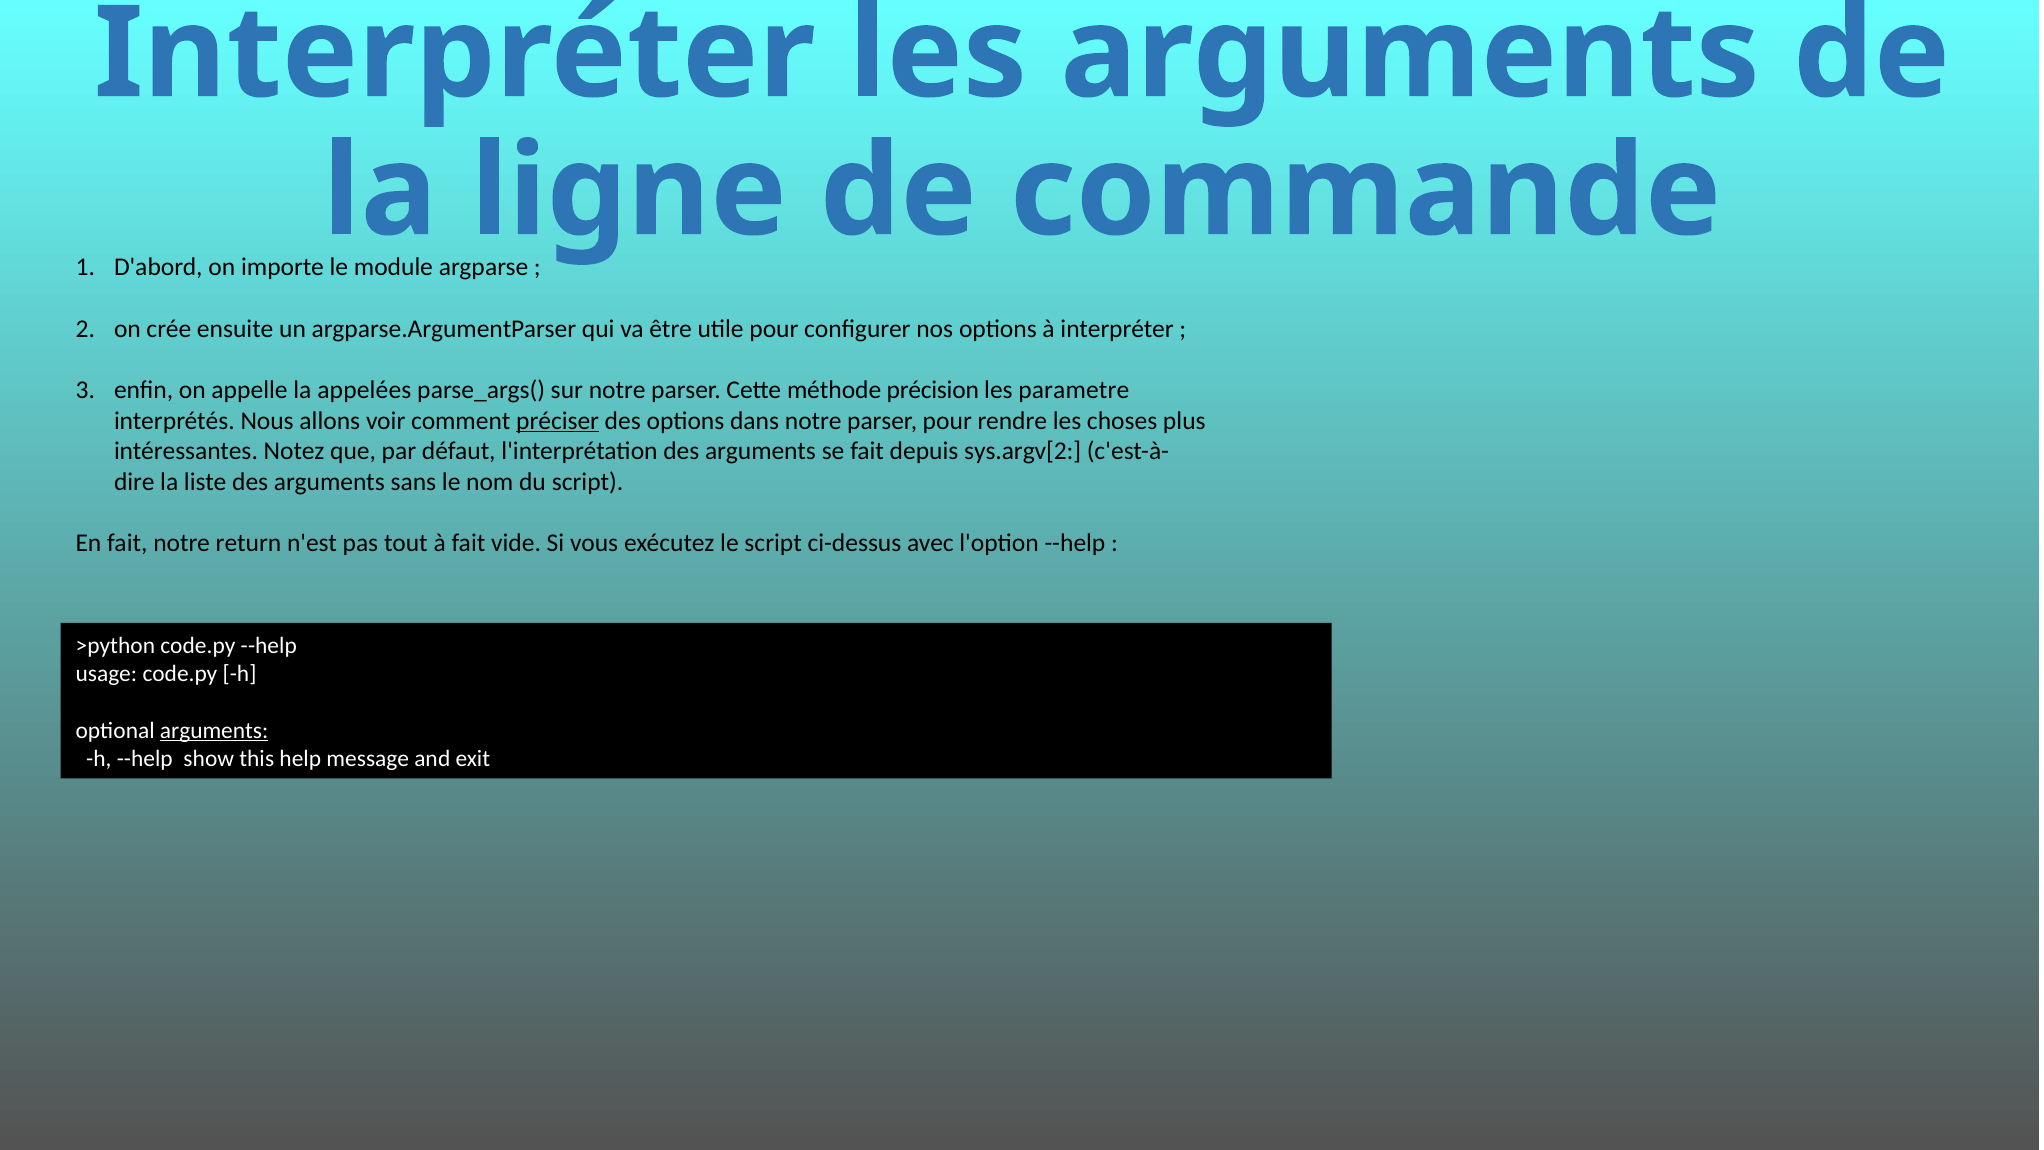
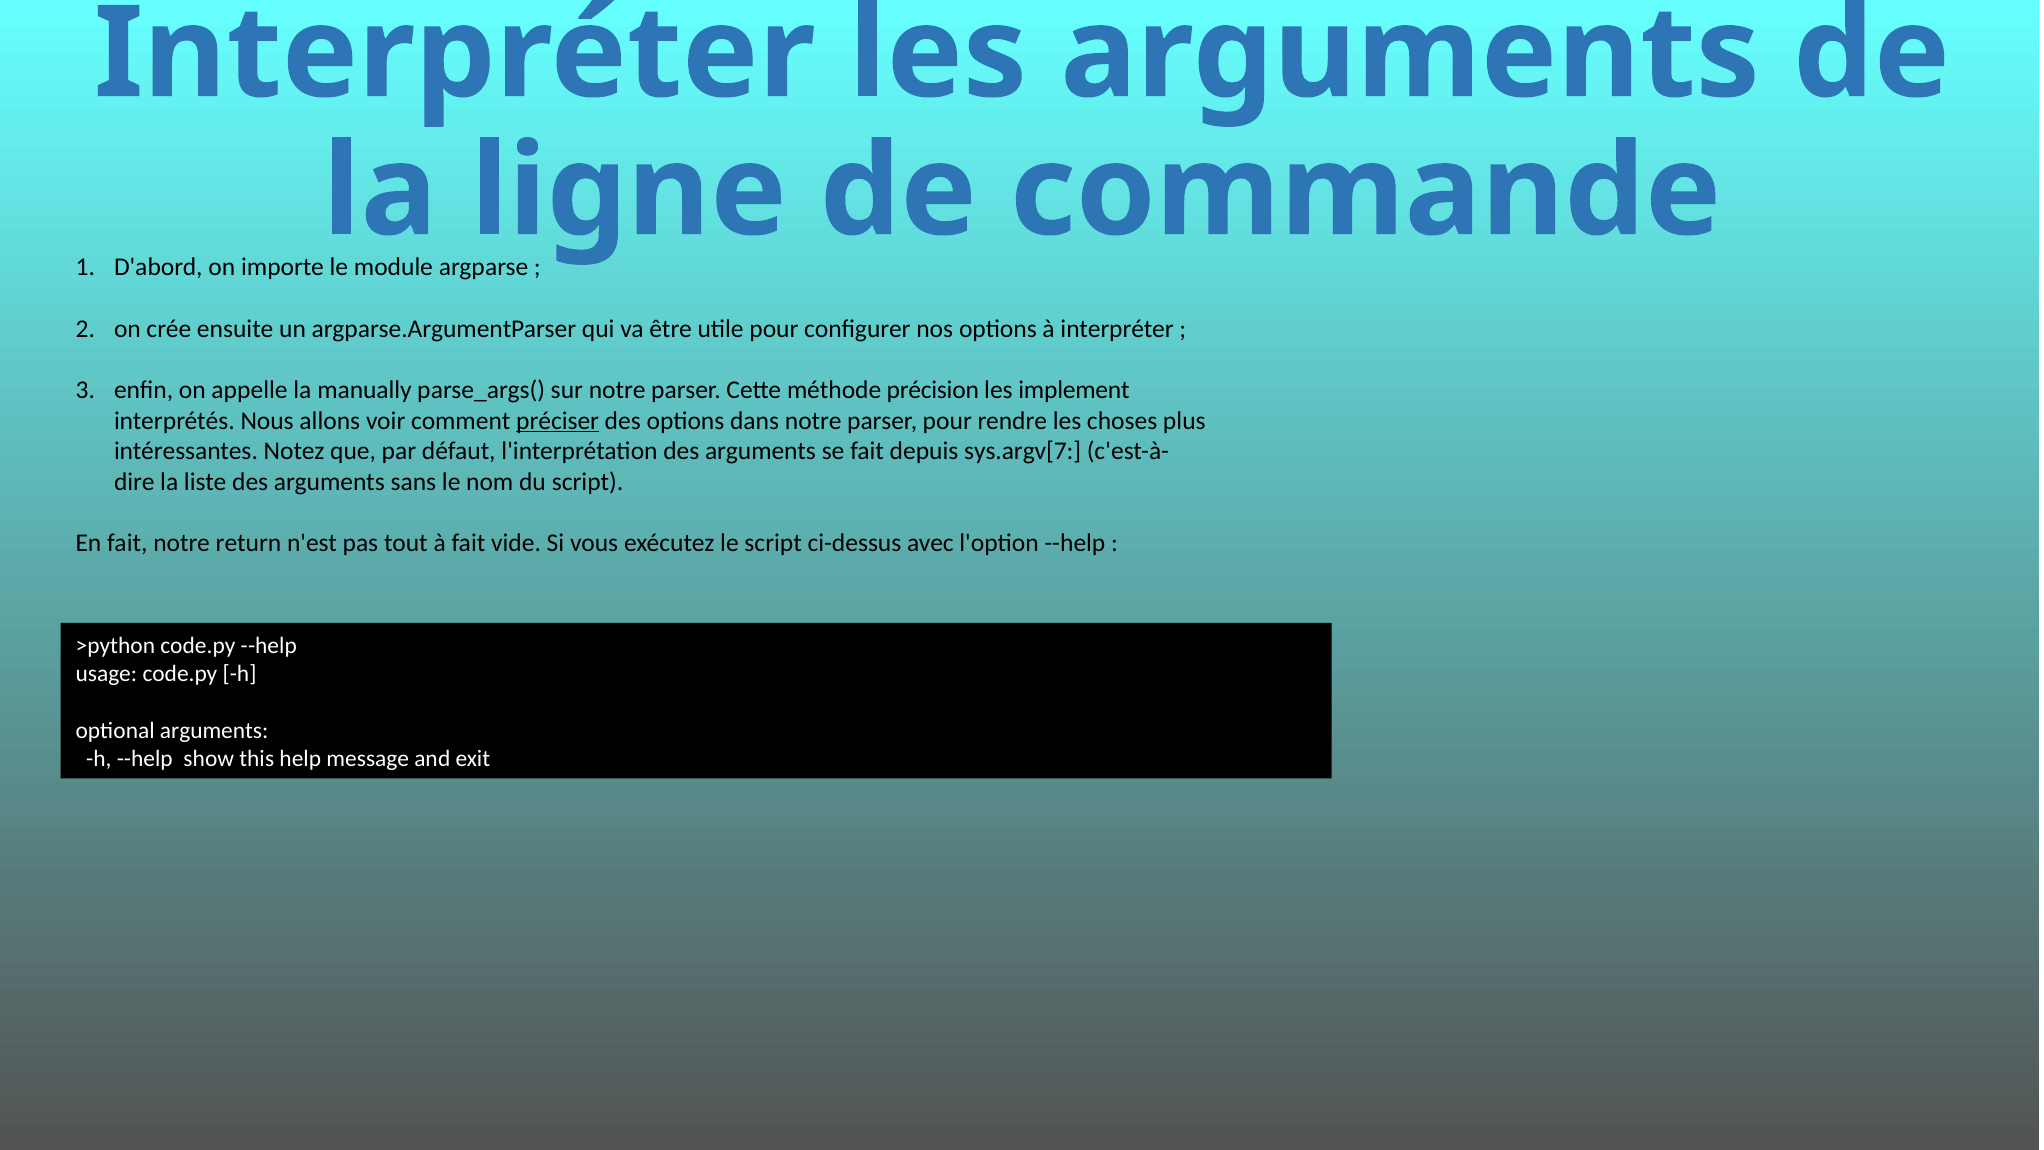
appelées: appelées -> manually (364, 390)
parametre: parametre -> implement (1074, 390)
sys.argv[2: sys.argv[2 -> sys.argv[7 (1023, 451)
arguments underline: present -> none (214, 730)
